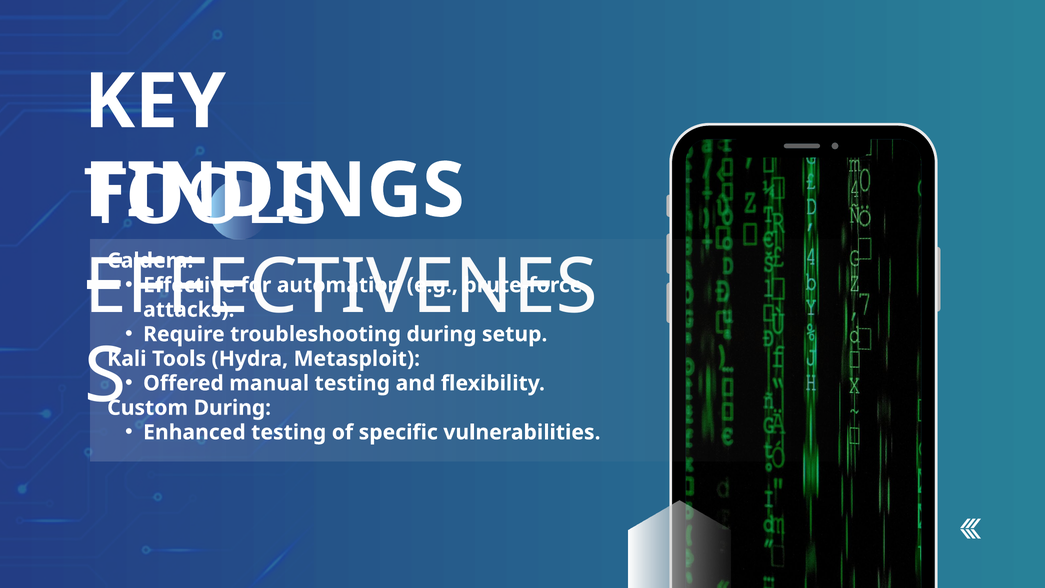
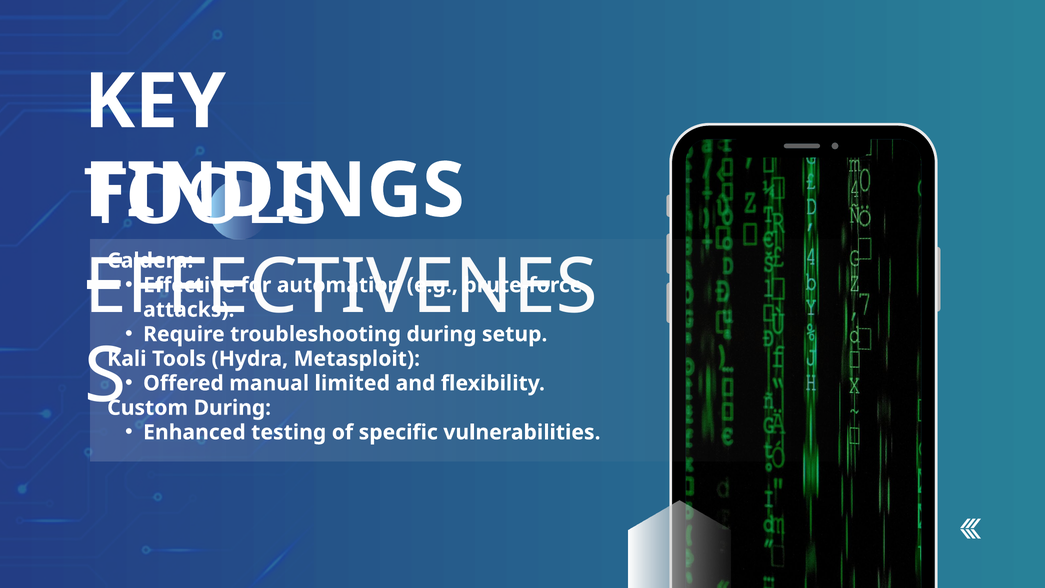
manual testing: testing -> limited (352, 383)
